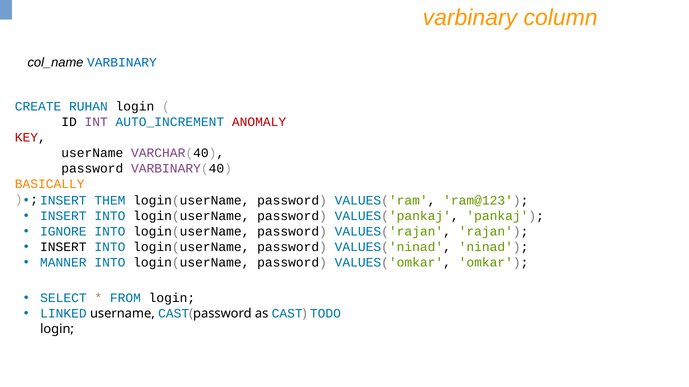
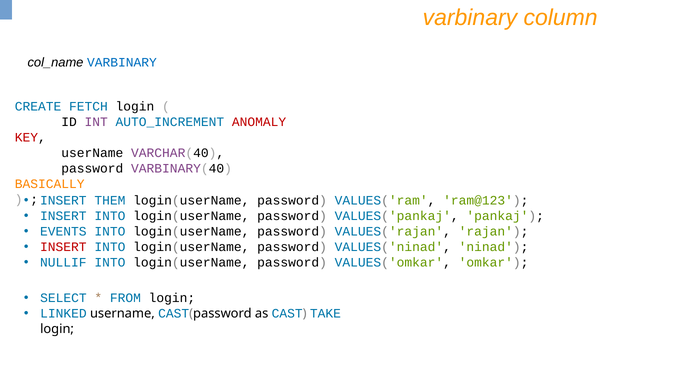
RUHAN: RUHAN -> FETCH (88, 107)
IGNORE: IGNORE -> EVENTS (63, 232)
INSERT colour: black -> red (63, 247)
MANNER: MANNER -> NULLIF (63, 263)
TODO: TODO -> TAKE (325, 314)
